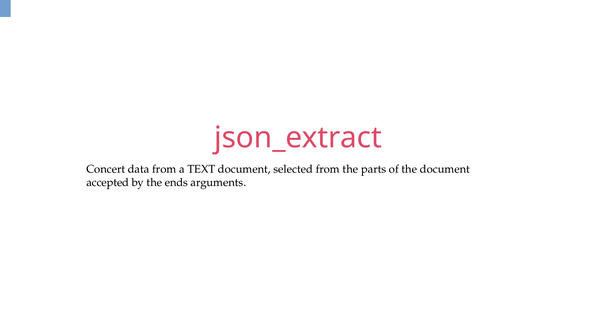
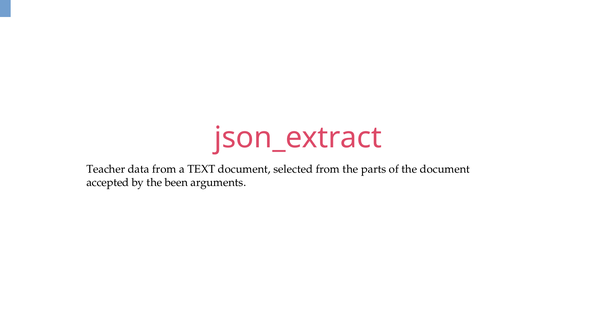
Concert: Concert -> Teacher (106, 169)
ends: ends -> been (176, 183)
